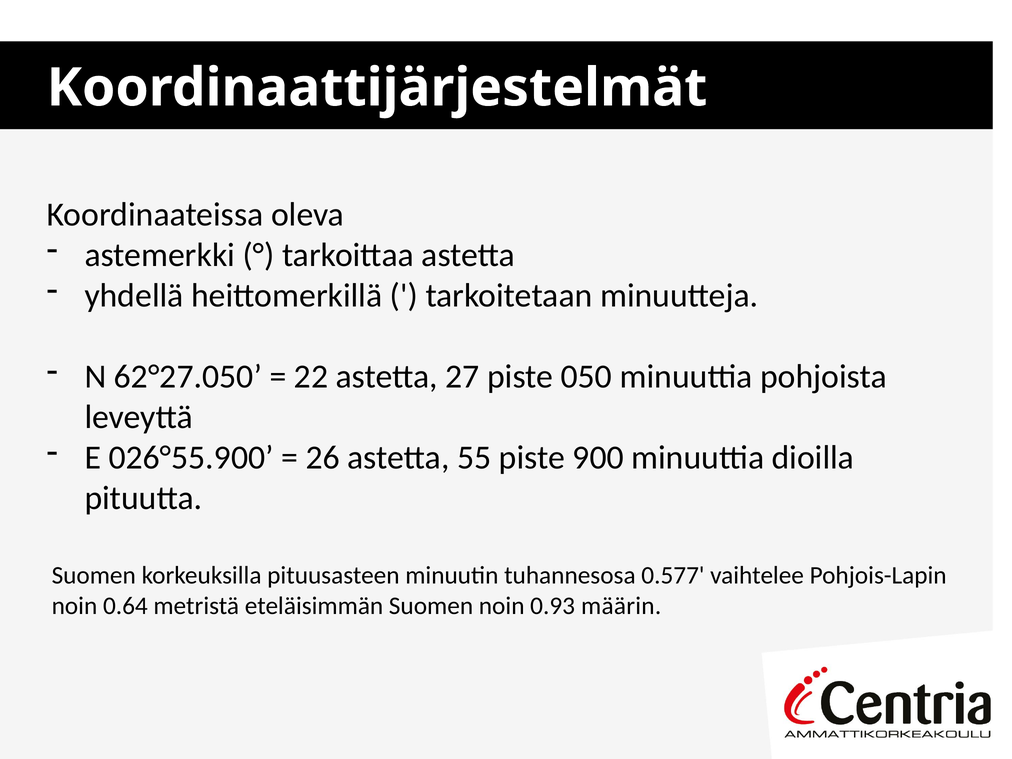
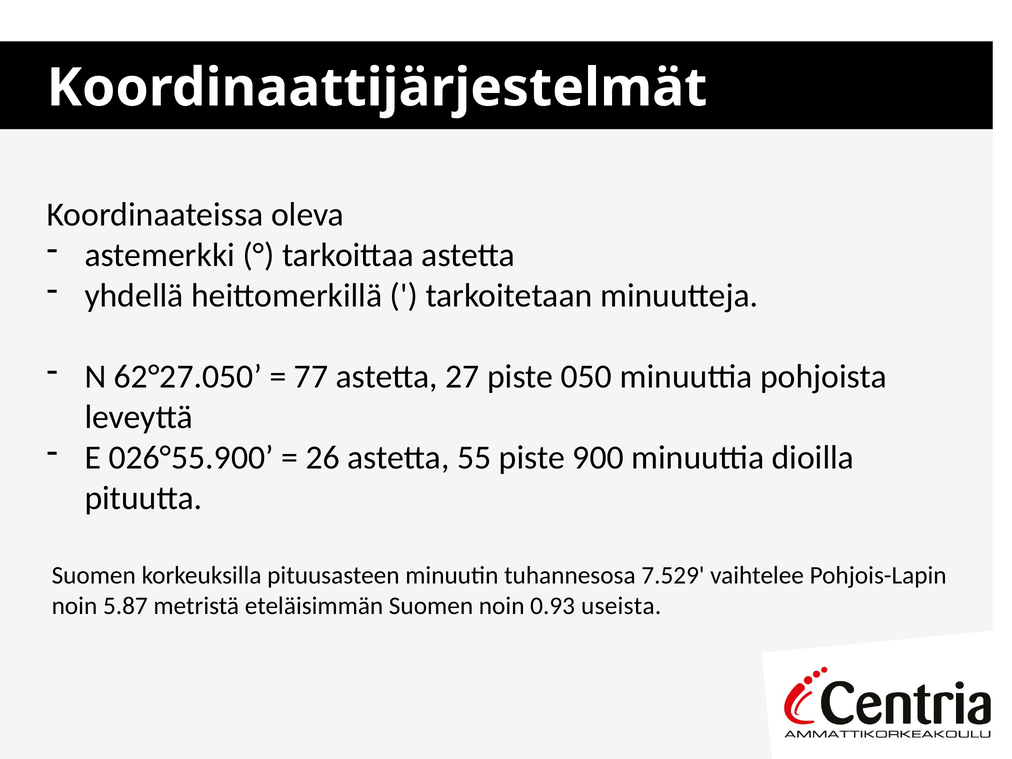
22: 22 -> 77 (311, 376)
0.577: 0.577 -> 7.529 (673, 575)
0.64: 0.64 -> 5.87 (125, 606)
määrin: määrin -> useista (621, 606)
